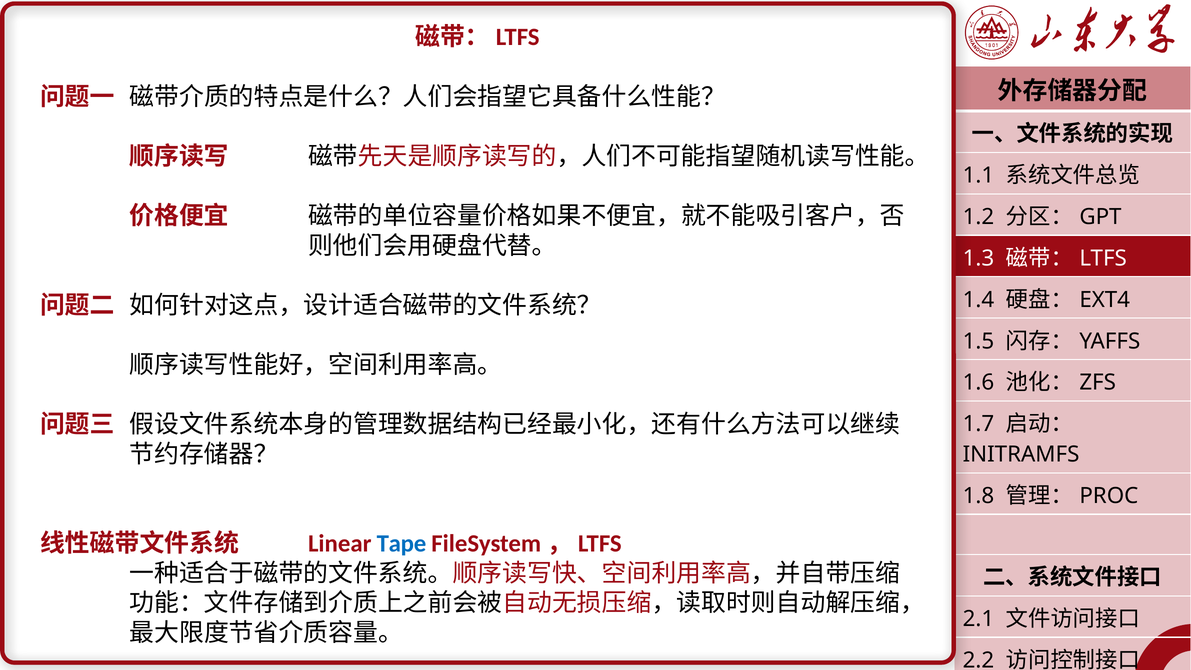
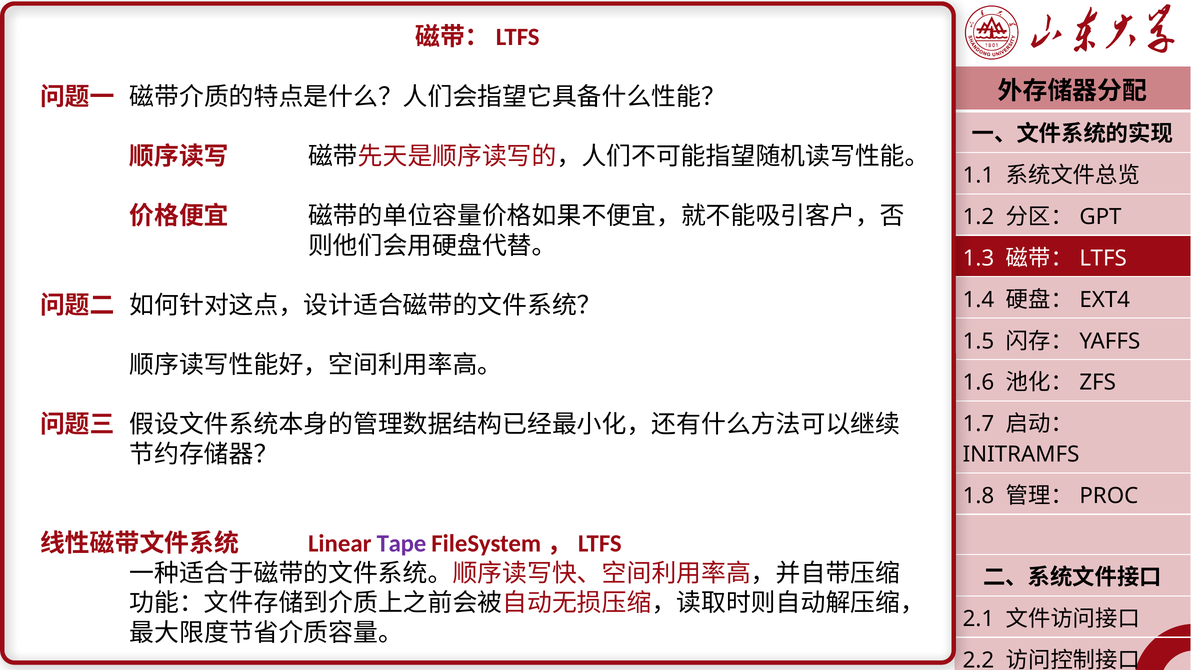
Tape colour: blue -> purple (401, 544)
